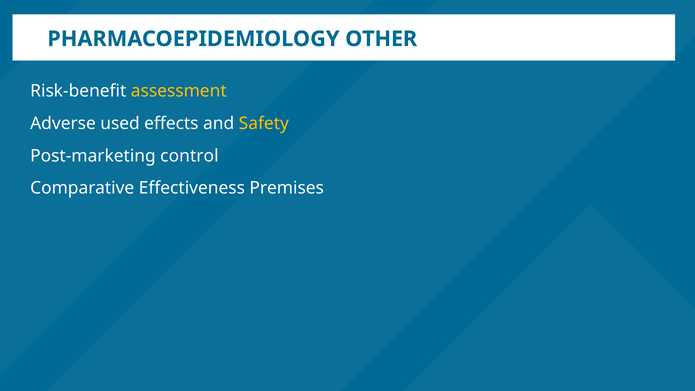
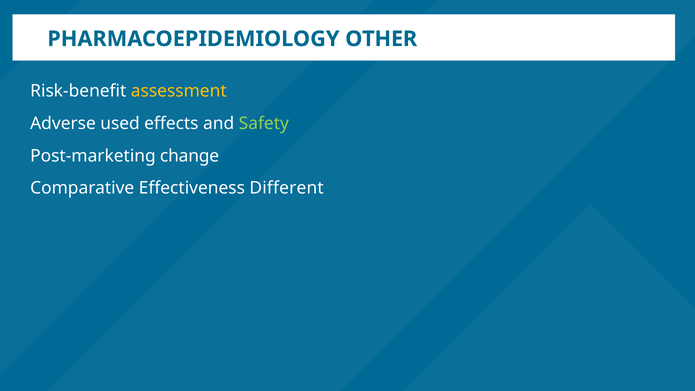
Safety colour: yellow -> light green (264, 123)
control: control -> change (190, 156)
Premises: Premises -> Different (287, 188)
